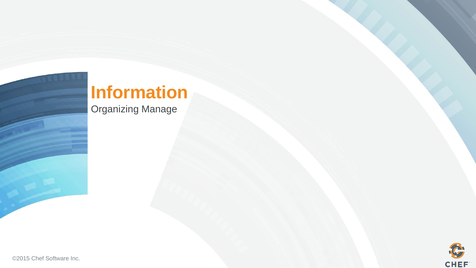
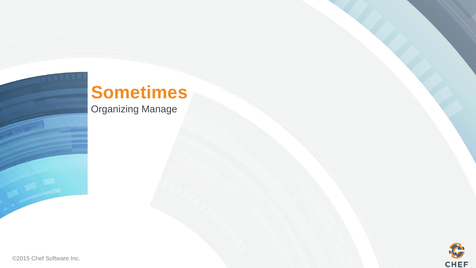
Information: Information -> Sometimes (139, 93)
